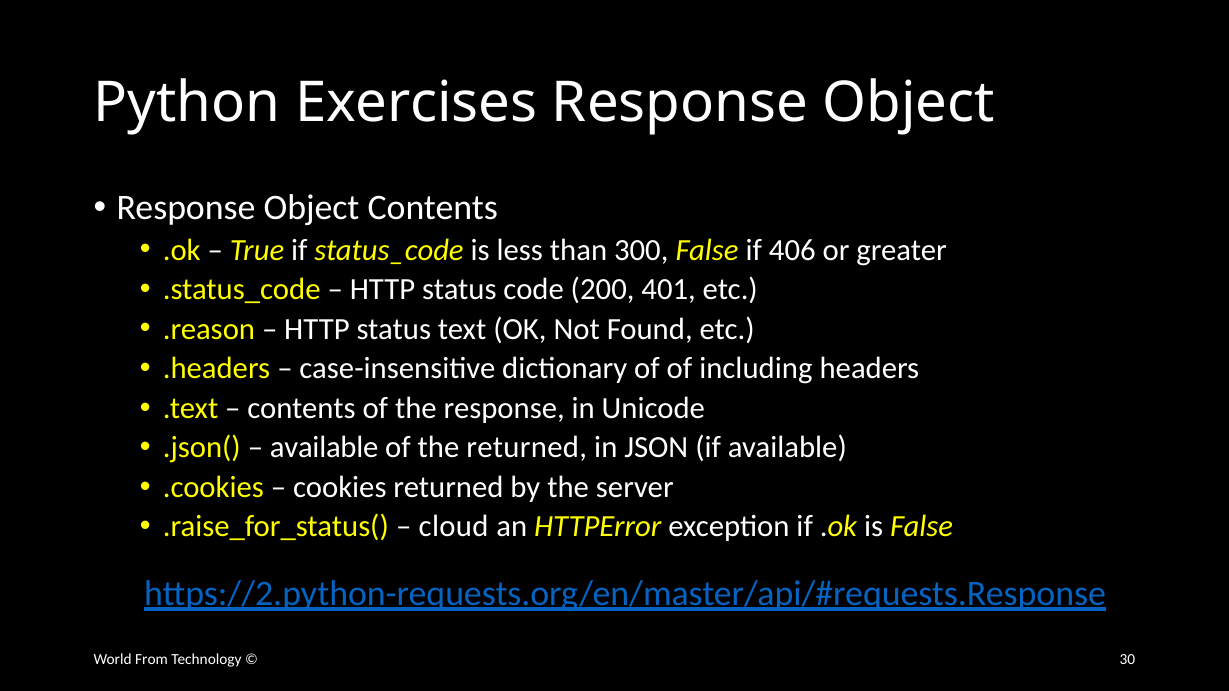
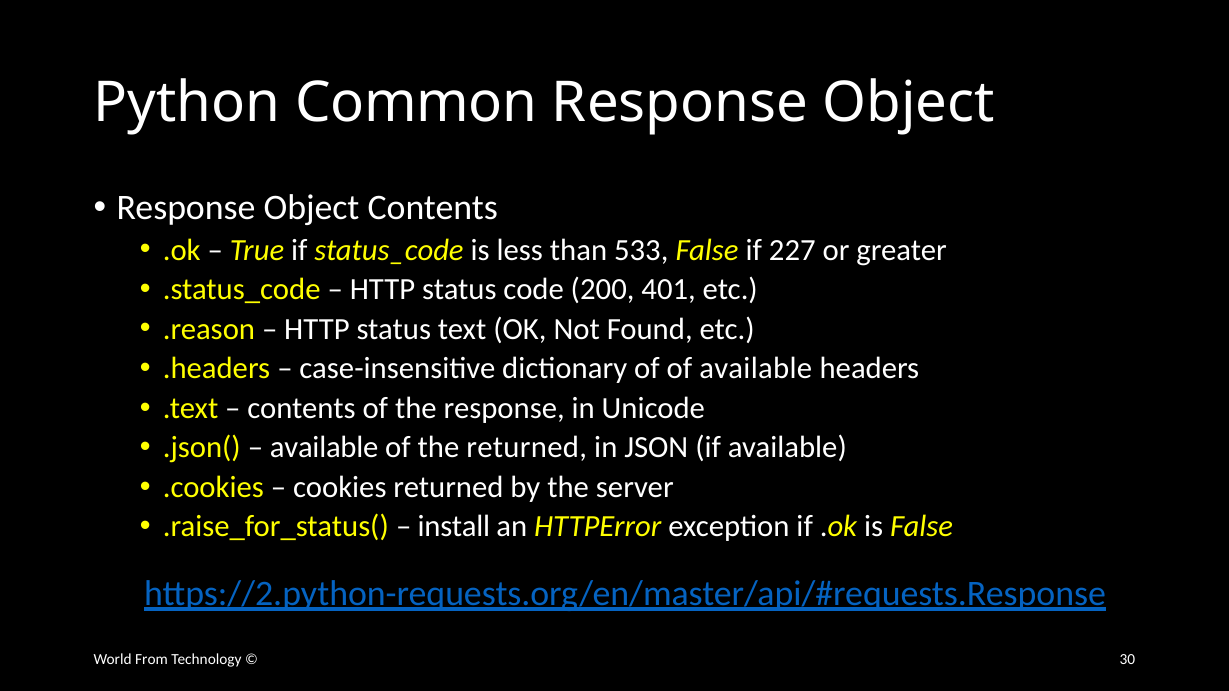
Exercises: Exercises -> Common (416, 103)
300: 300 -> 533 (641, 250)
406: 406 -> 227 (792, 250)
of including: including -> available (756, 369)
cloud: cloud -> install (454, 527)
